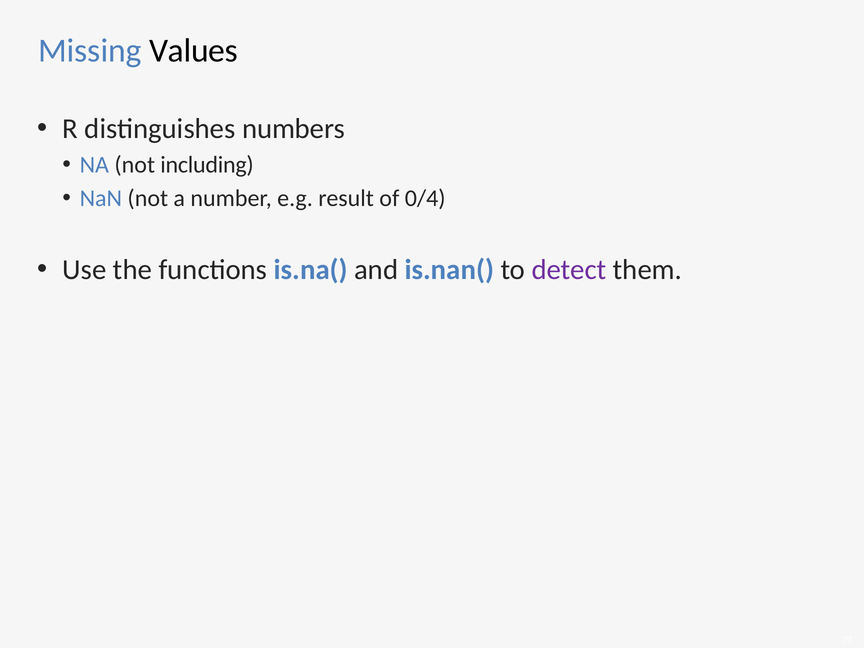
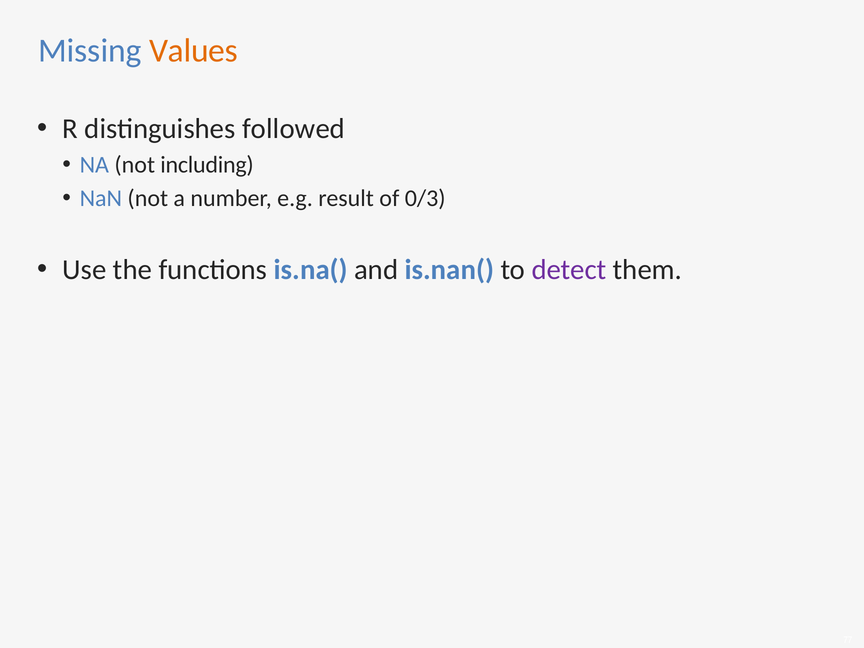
Values colour: black -> orange (194, 51)
numbers: numbers -> followed (294, 129)
0/4: 0/4 -> 0/3 (425, 199)
